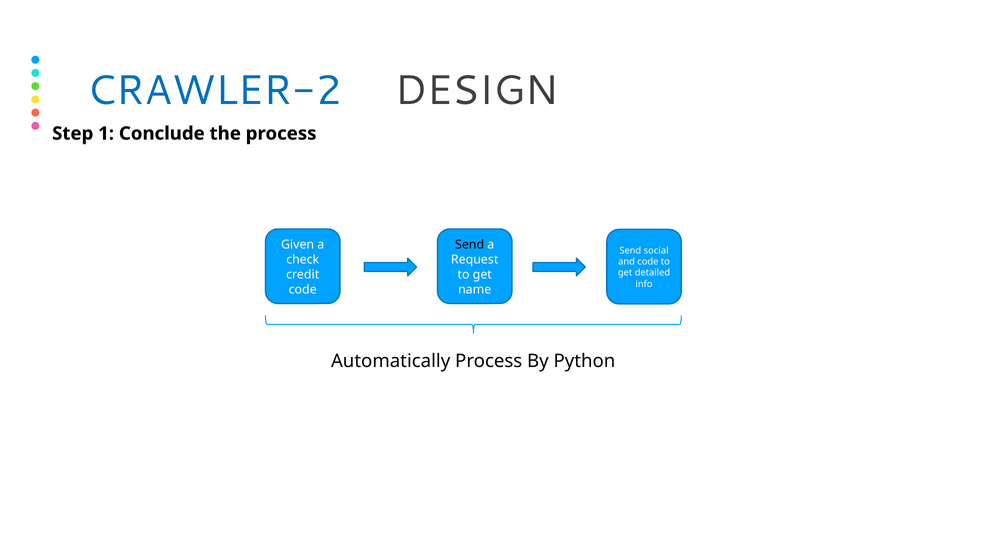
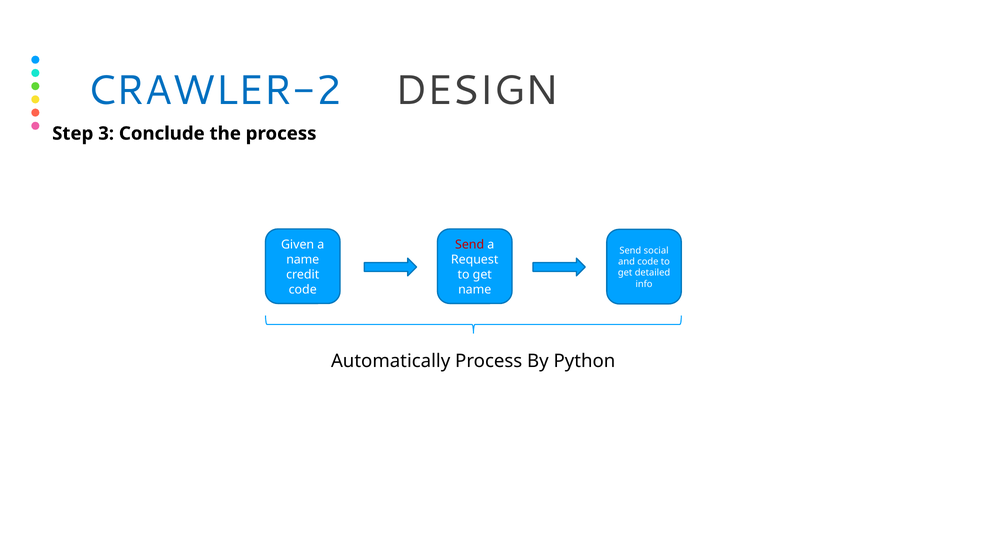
1: 1 -> 3 (106, 134)
Send colour: black -> red (470, 245)
check: check -> name (303, 260)
